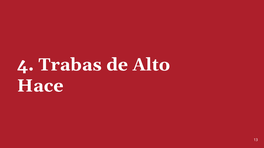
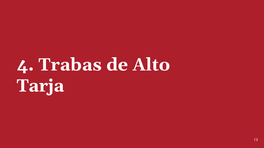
Hace: Hace -> Tarja (40, 86)
